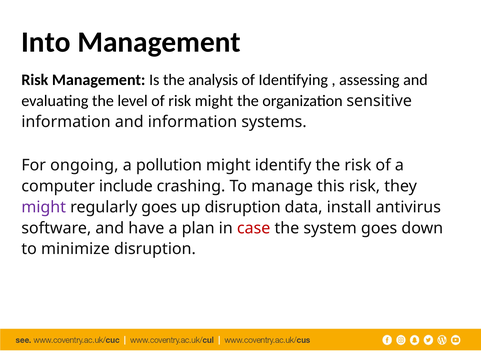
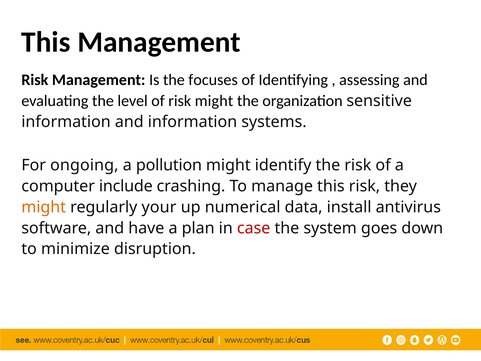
Into: Into -> This (46, 42)
analysis: analysis -> focuses (213, 80)
might colour: purple -> orange (44, 207)
regularly goes: goes -> your (159, 207)
up disruption: disruption -> numerical (243, 207)
